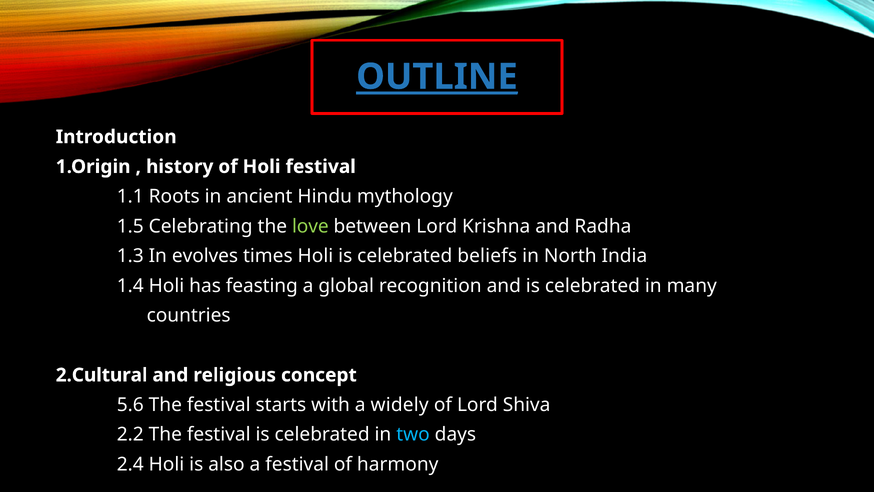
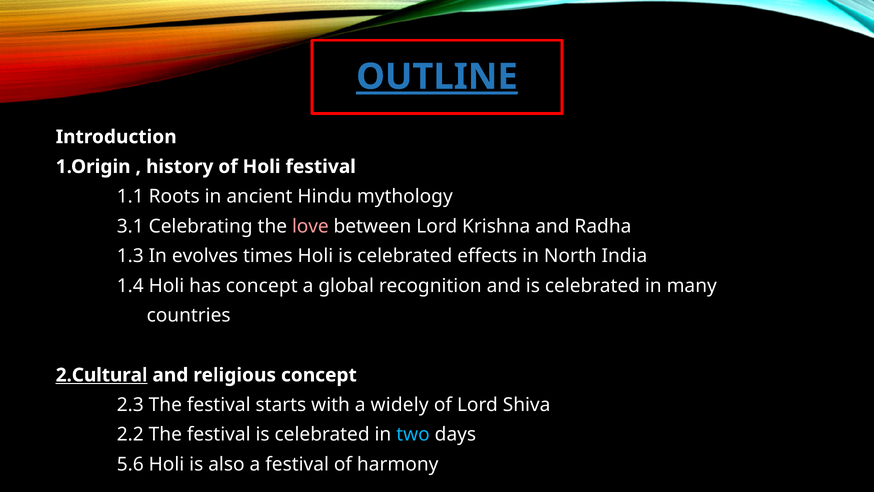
1.5: 1.5 -> 3.1 (130, 226)
love colour: light green -> pink (310, 226)
beliefs: beliefs -> effects (487, 256)
has feasting: feasting -> concept (262, 286)
2.Cultural underline: none -> present (102, 375)
5.6: 5.6 -> 2.3 (130, 405)
2.4: 2.4 -> 5.6 (130, 464)
